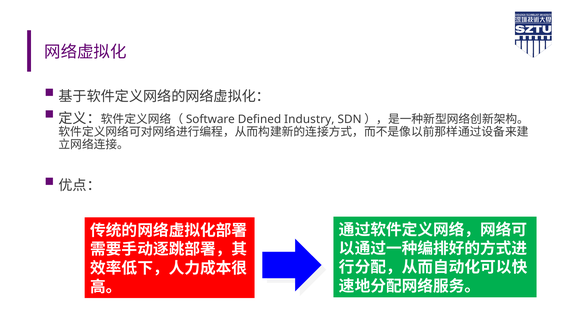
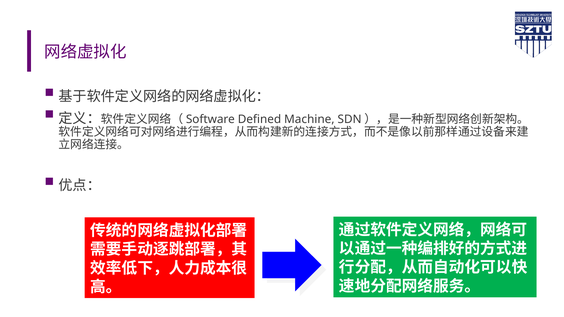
Industry: Industry -> Machine (309, 119)
